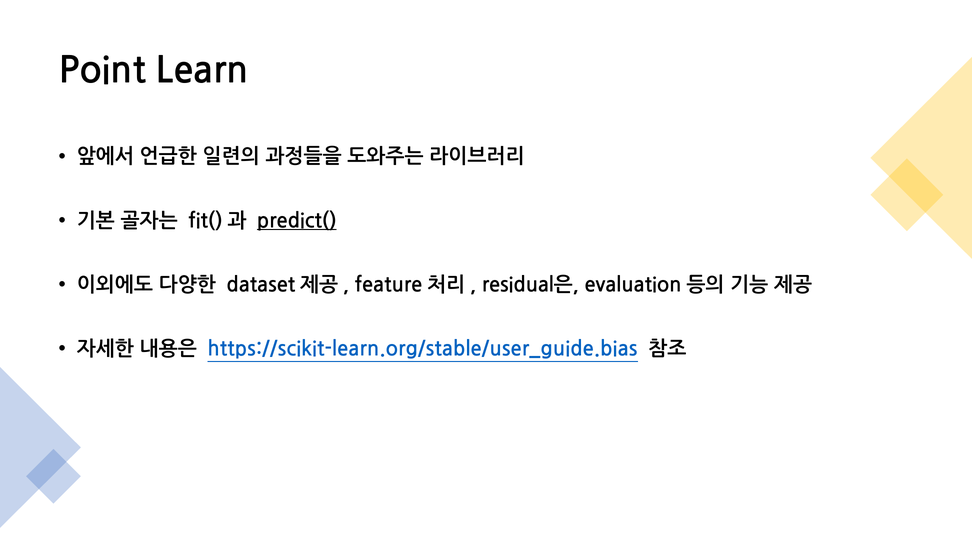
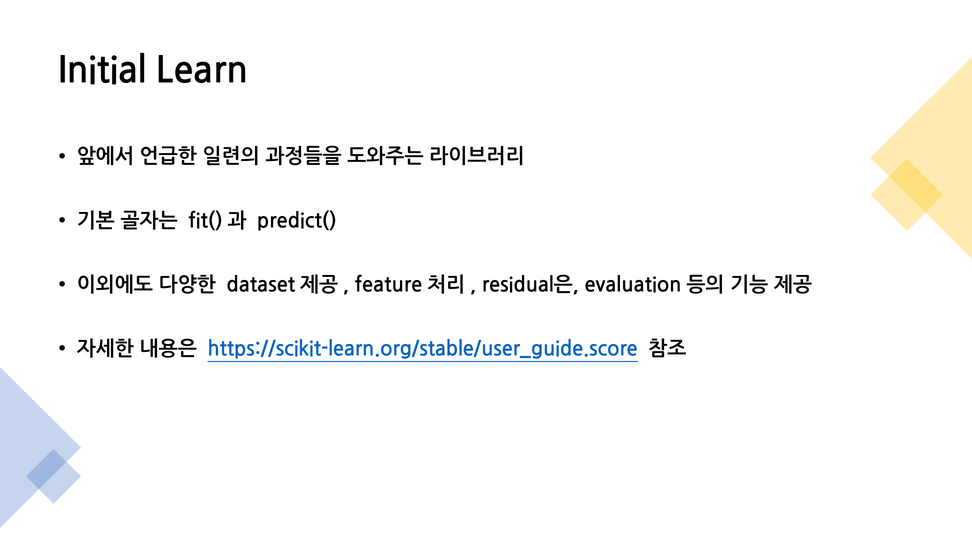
Point: Point -> Initial (102, 71)
predict( underline: present -> none (297, 221)
https://scikit-learn.org/stable/user_guide.bias: https://scikit-learn.org/stable/user_guide.bias -> https://scikit-learn.org/stable/user_guide.score (423, 349)
